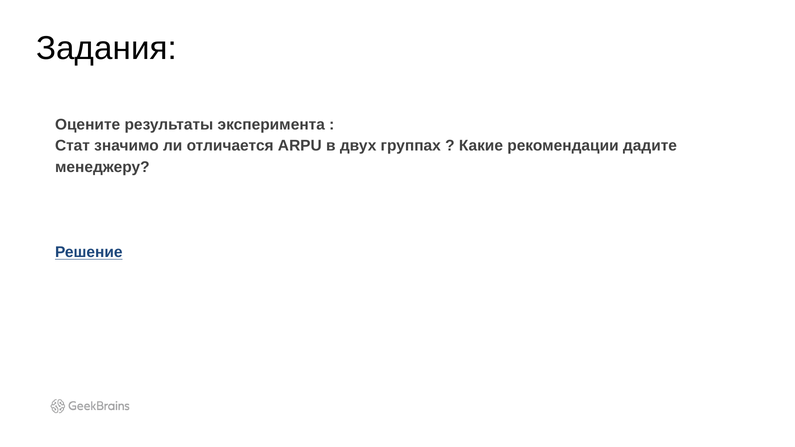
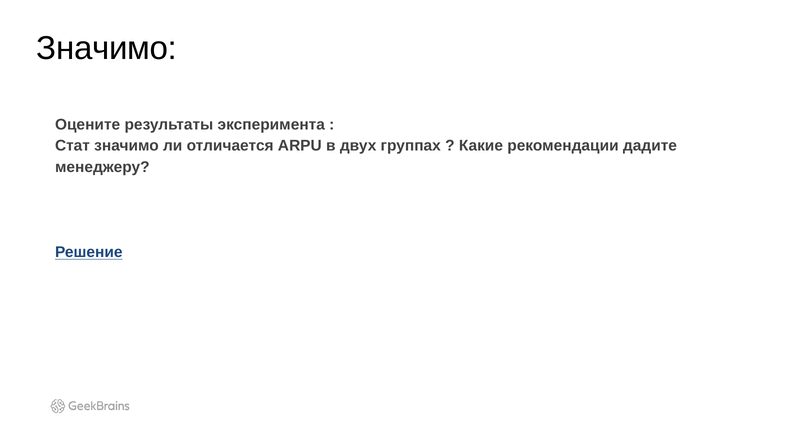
Задания: Задания -> Значимо (107, 49)
